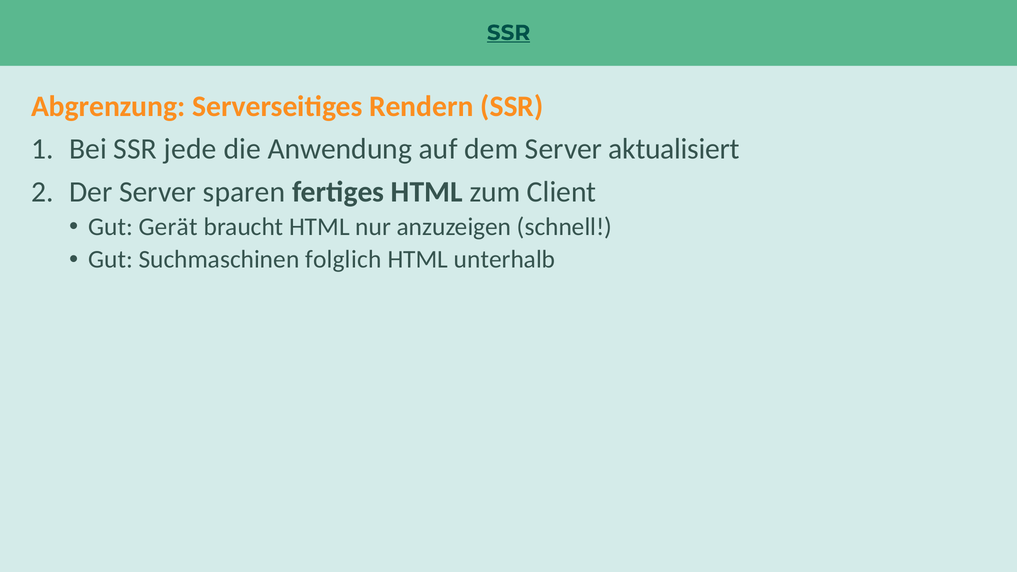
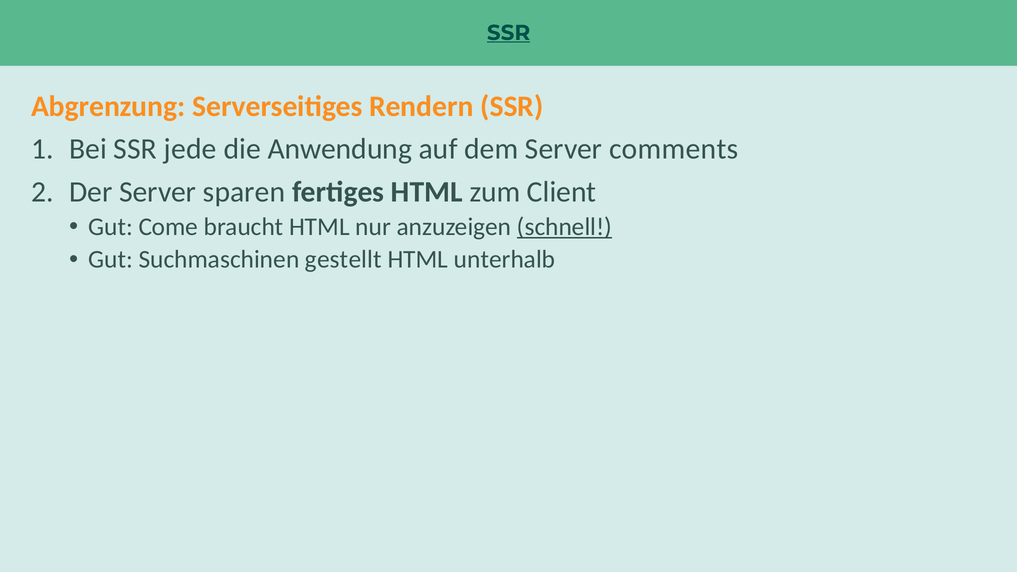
aktualisiert: aktualisiert -> comments (674, 149)
Gerät: Gerät -> Come (168, 227)
schnell underline: none -> present (565, 227)
folglich: folglich -> gestellt (343, 260)
